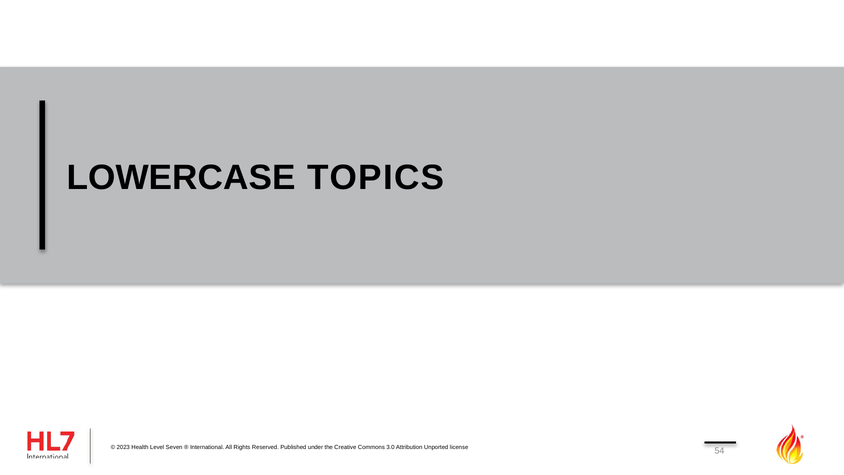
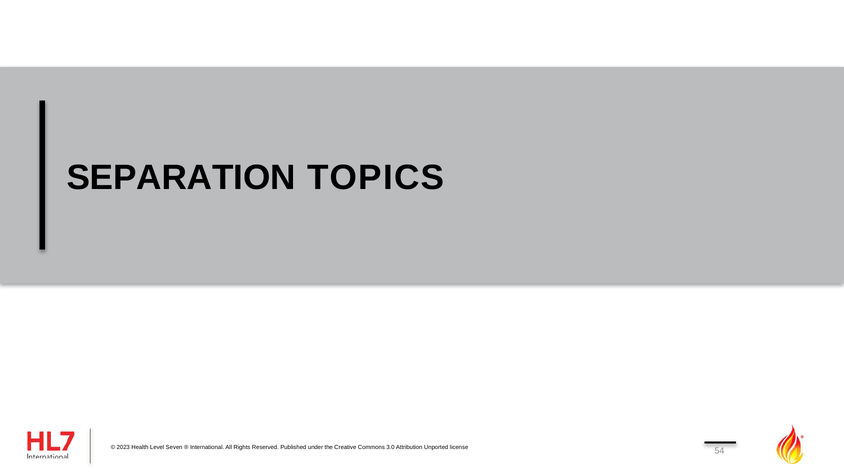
LOWERCASE: LOWERCASE -> SEPARATION (181, 178)
